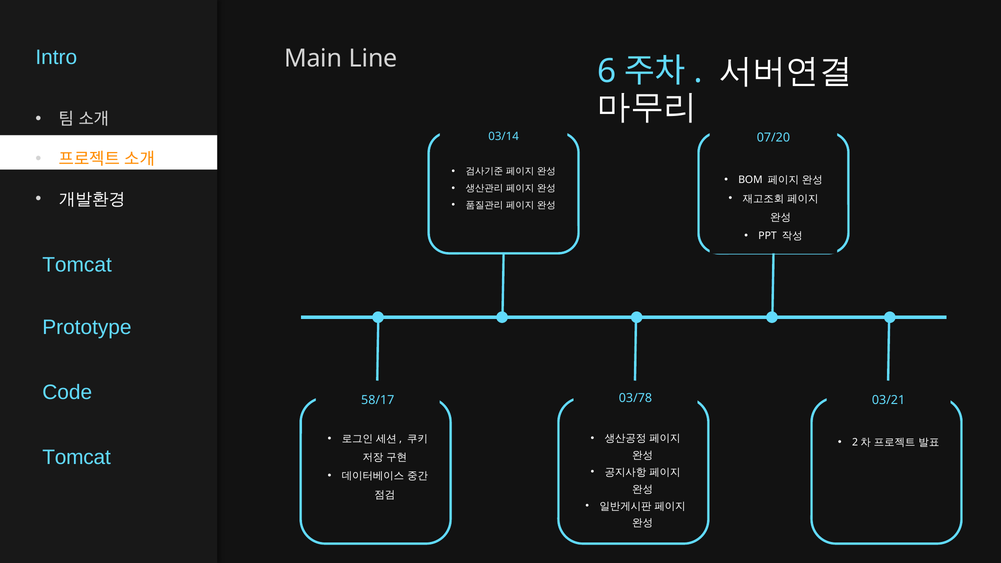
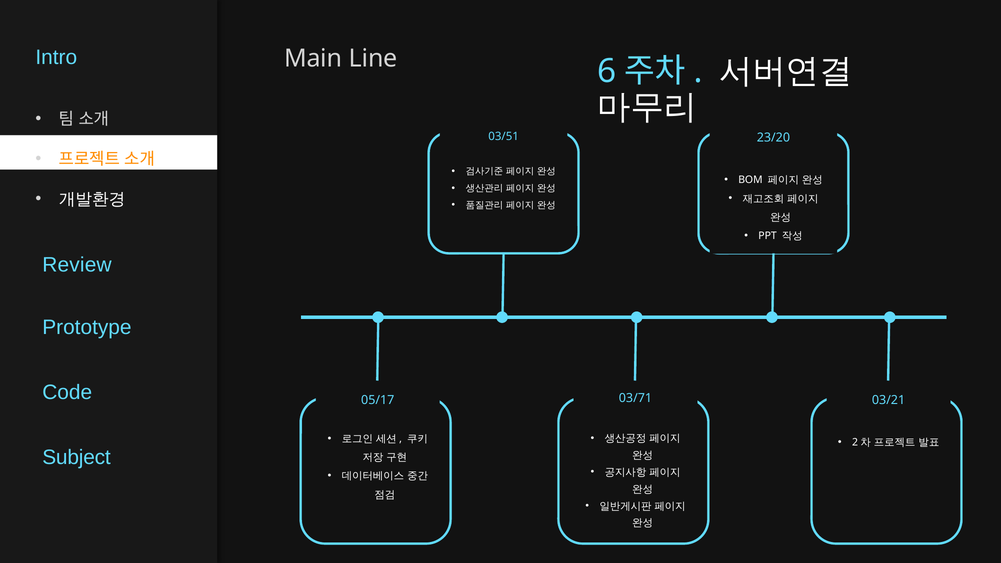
03/14: 03/14 -> 03/51 (504, 136)
07/20: 07/20 -> 23/20 (773, 138)
Tomcat: Tomcat -> Review (77, 265)
03/78: 03/78 -> 03/71 (635, 398)
58/17: 58/17 -> 05/17 (378, 400)
Tomcat: Tomcat -> Subject (77, 457)
